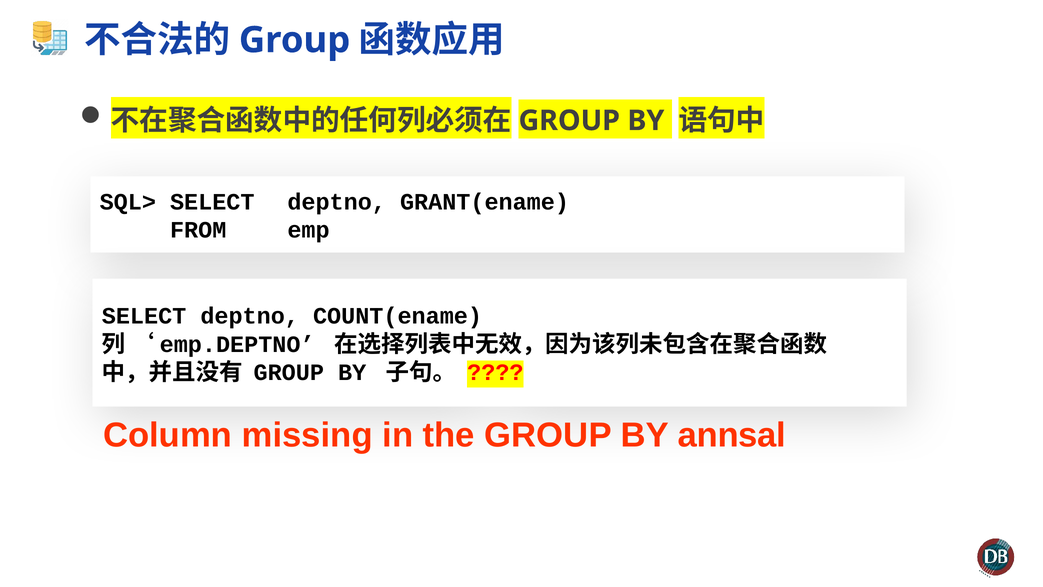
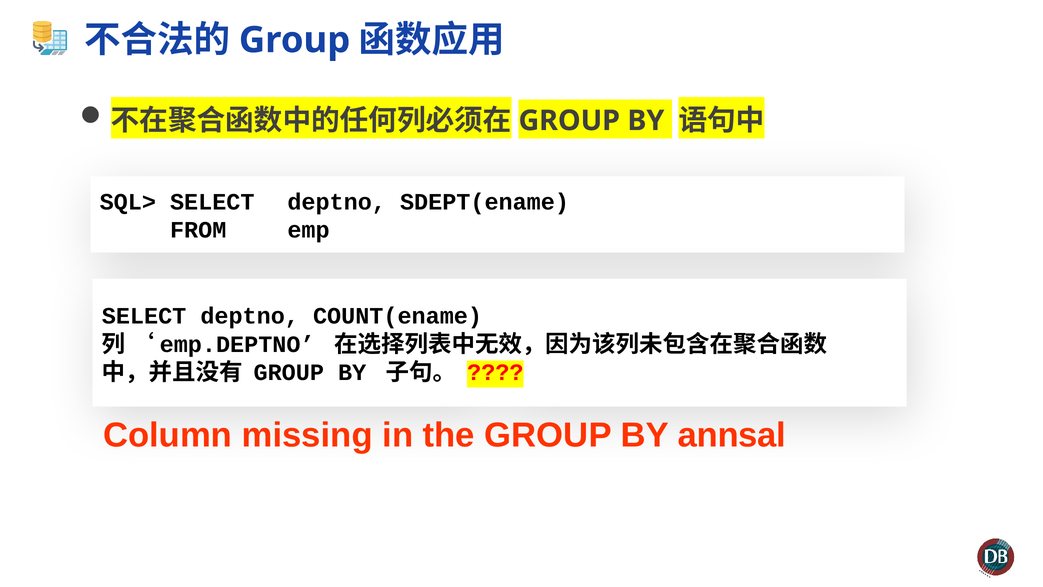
GRANT(ename: GRANT(ename -> SDEPT(ename (485, 202)
